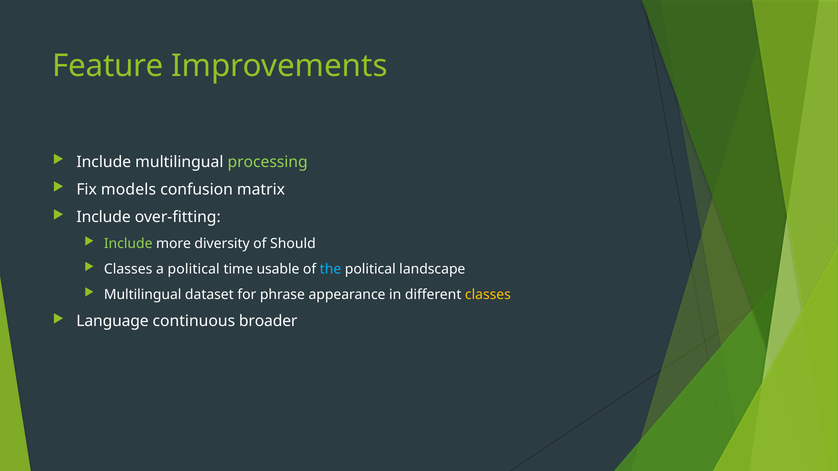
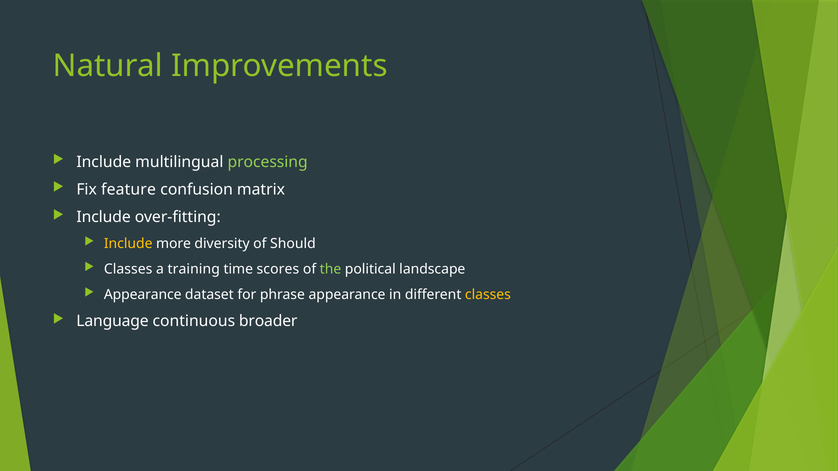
Feature: Feature -> Natural (108, 66)
models: models -> feature (128, 190)
Include colour: light green -> yellow (128, 244)
a political: political -> training (194, 269)
usable: usable -> scores (278, 269)
the colour: light blue -> light green (330, 269)
Multilingual: Multilingual -> Appearance (143, 295)
